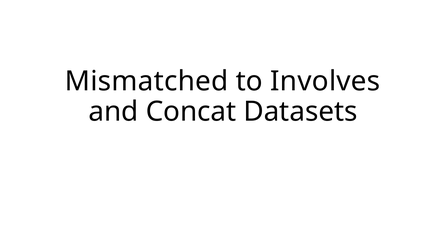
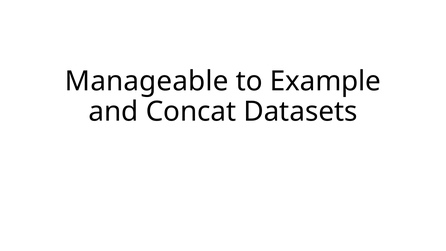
Mismatched: Mismatched -> Manageable (147, 81)
Involves: Involves -> Example (325, 81)
